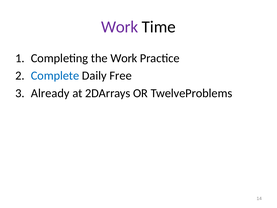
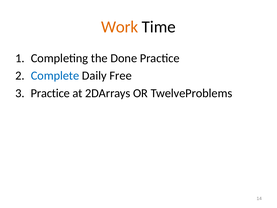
Work colour: purple -> orange (120, 27)
the Work: Work -> Done (124, 58)
Already: Already -> Practice (50, 93)
